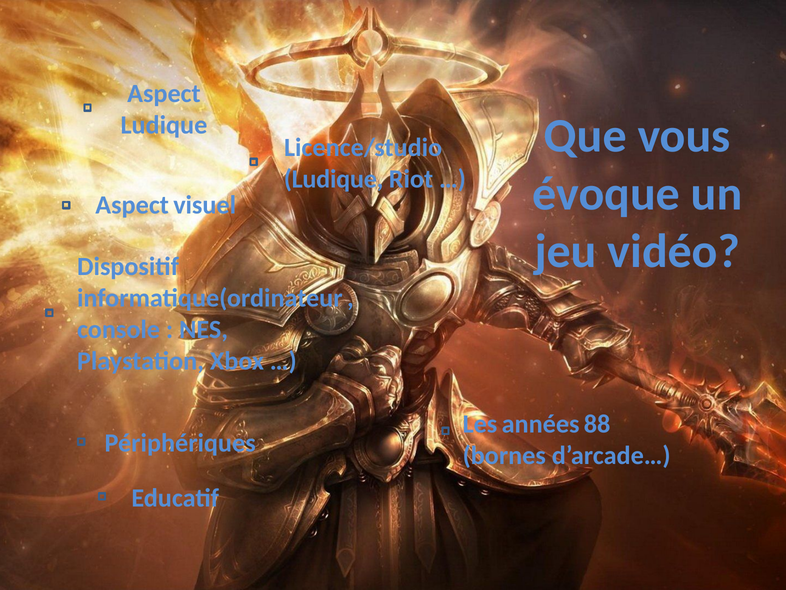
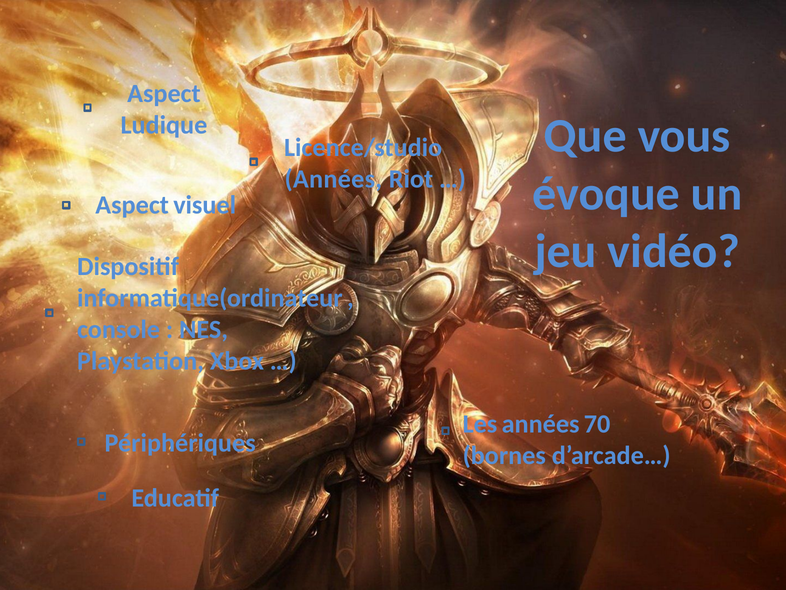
Ludique: Ludique -> Années (333, 179)
88: 88 -> 70 (597, 424)
